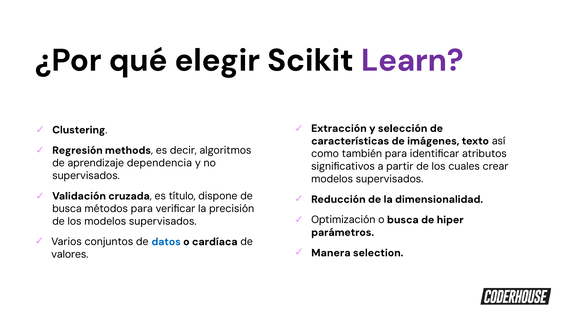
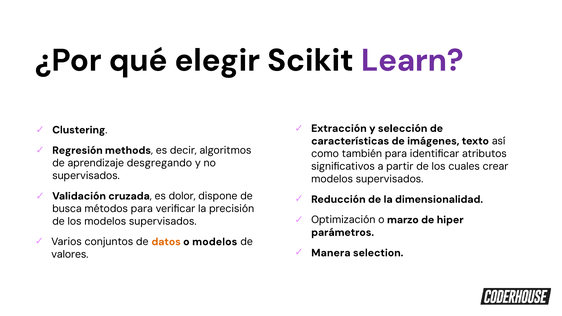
dependencia: dependencia -> desgregando (159, 163)
título: título -> dolor (182, 196)
o busca: busca -> marzo (403, 220)
datos colour: blue -> orange (166, 242)
o cardíaca: cardíaca -> modelos (215, 242)
